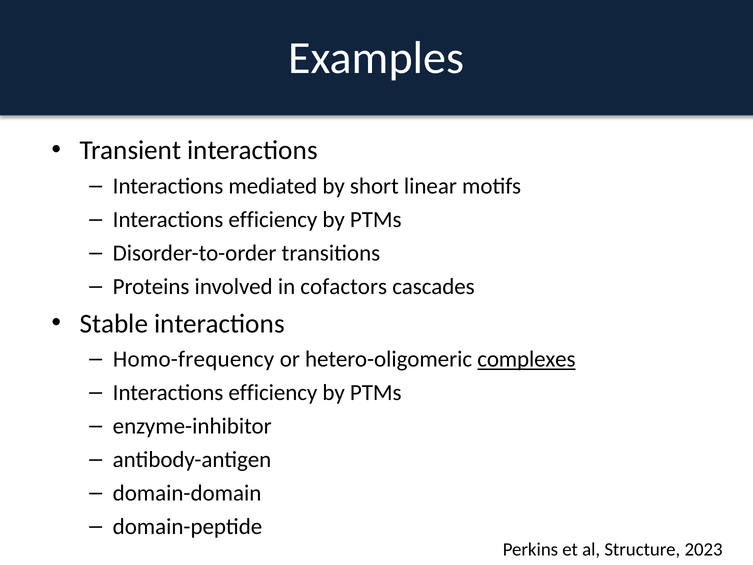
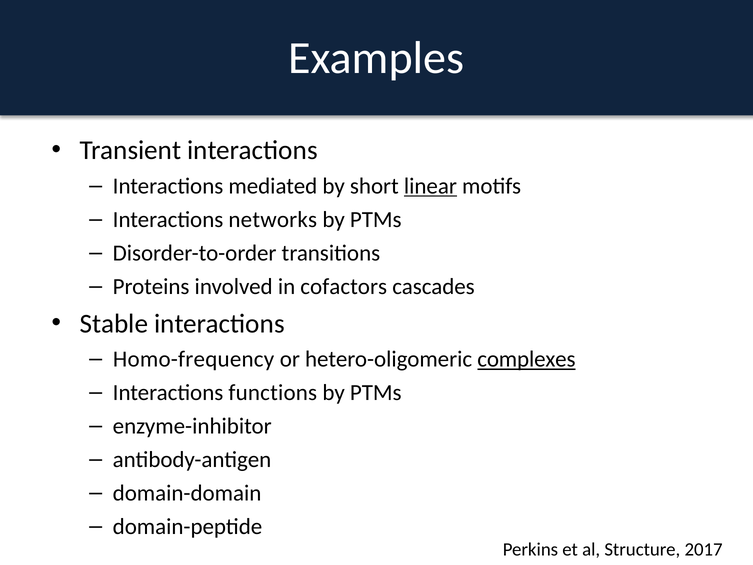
linear underline: none -> present (430, 186)
efficiency: efficiency -> networks (273, 219)
efficiency: efficiency -> functions (273, 393)
2023: 2023 -> 2017 (704, 549)
